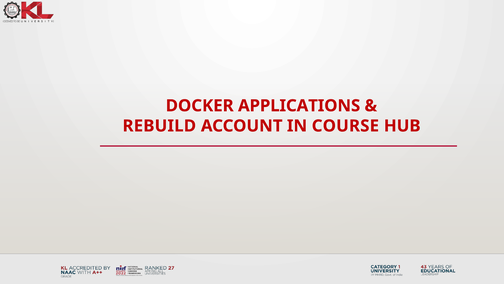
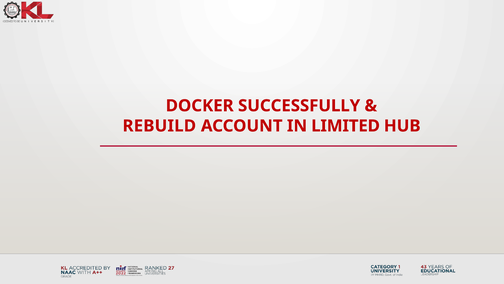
APPLICATIONS: APPLICATIONS -> SUCCESSFULLY (299, 106)
COURSE: COURSE -> LIMITED (346, 126)
